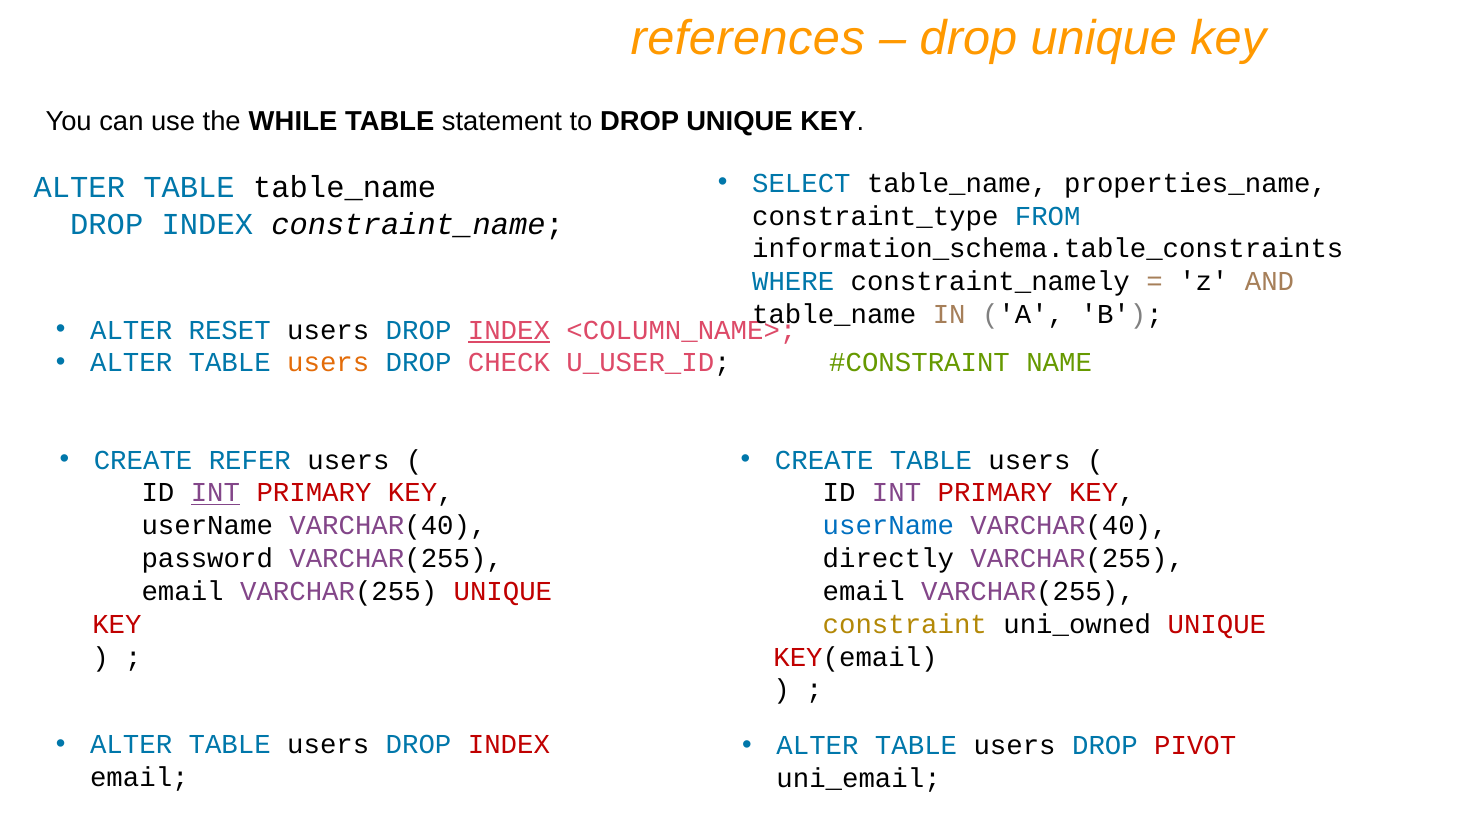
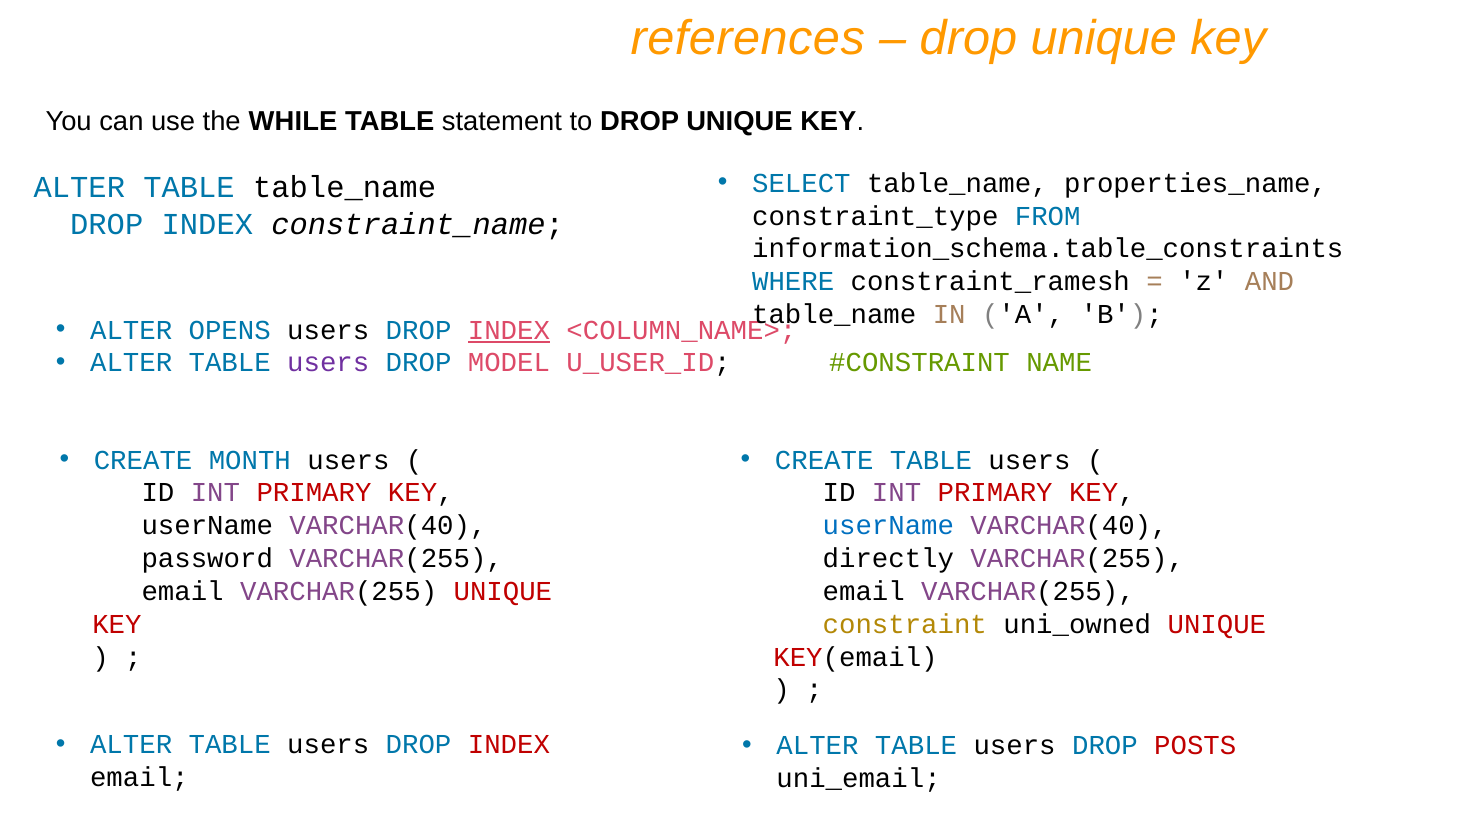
constraint_namely: constraint_namely -> constraint_ramesh (990, 282)
RESET: RESET -> OPENS (230, 330)
users colour: orange -> purple (328, 363)
CHECK: CHECK -> MODEL (509, 363)
REFER: REFER -> MONTH (250, 460)
INT underline: present -> none (215, 493)
PIVOT: PIVOT -> POSTS (1195, 746)
